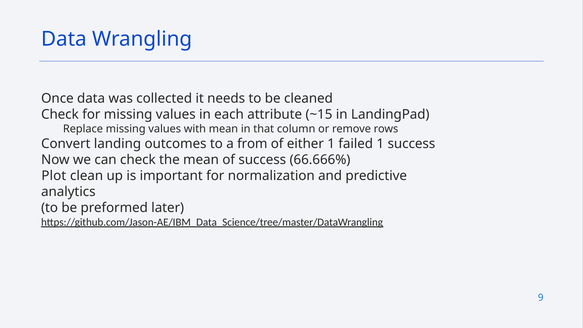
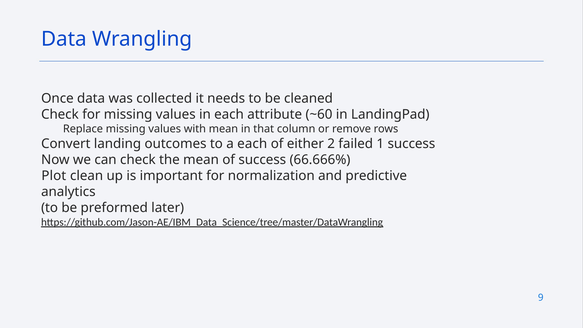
~15: ~15 -> ~60 (319, 114)
a from: from -> each (252, 144)
either 1: 1 -> 2 (331, 144)
